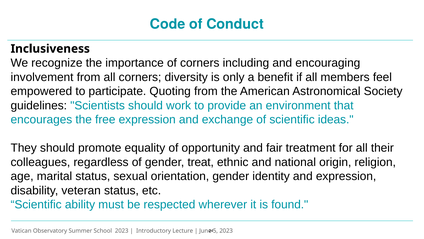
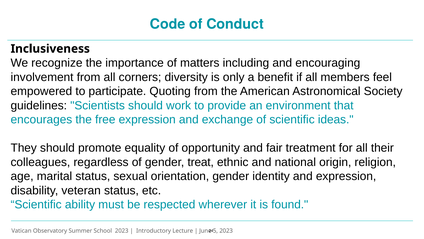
of corners: corners -> matters (200, 63)
